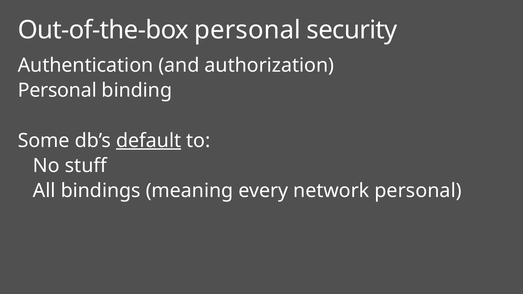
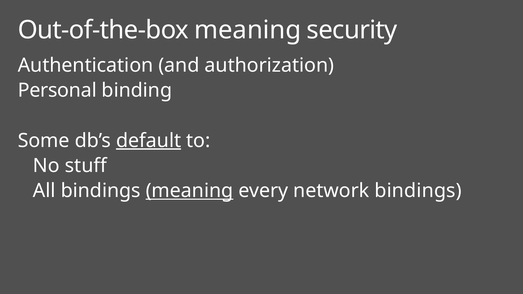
Out-of-the-box personal: personal -> meaning (248, 30)
meaning underline: none -> present (190, 191)
network personal: personal -> bindings (418, 191)
